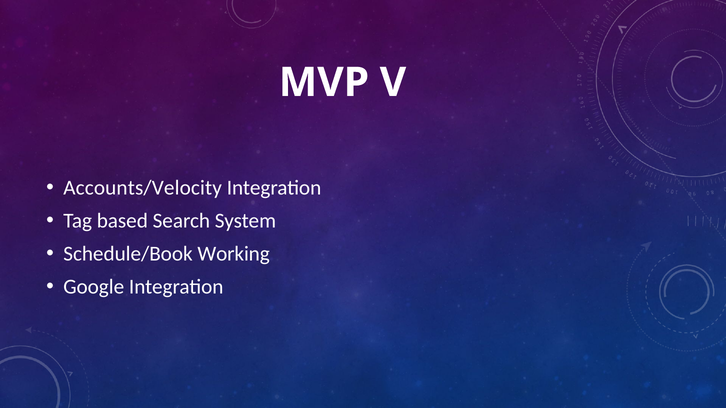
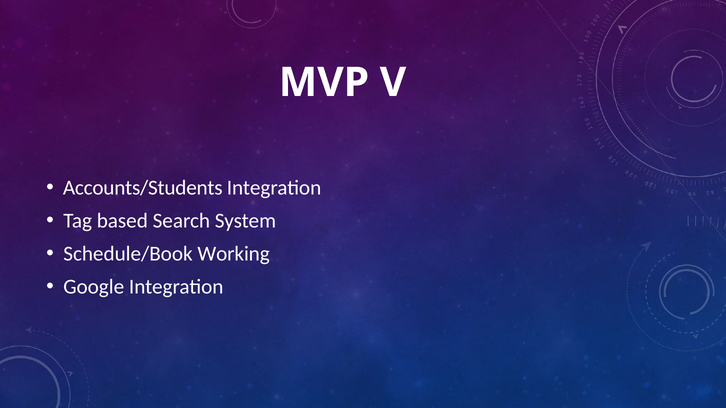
Accounts/Velocity: Accounts/Velocity -> Accounts/Students (143, 188)
